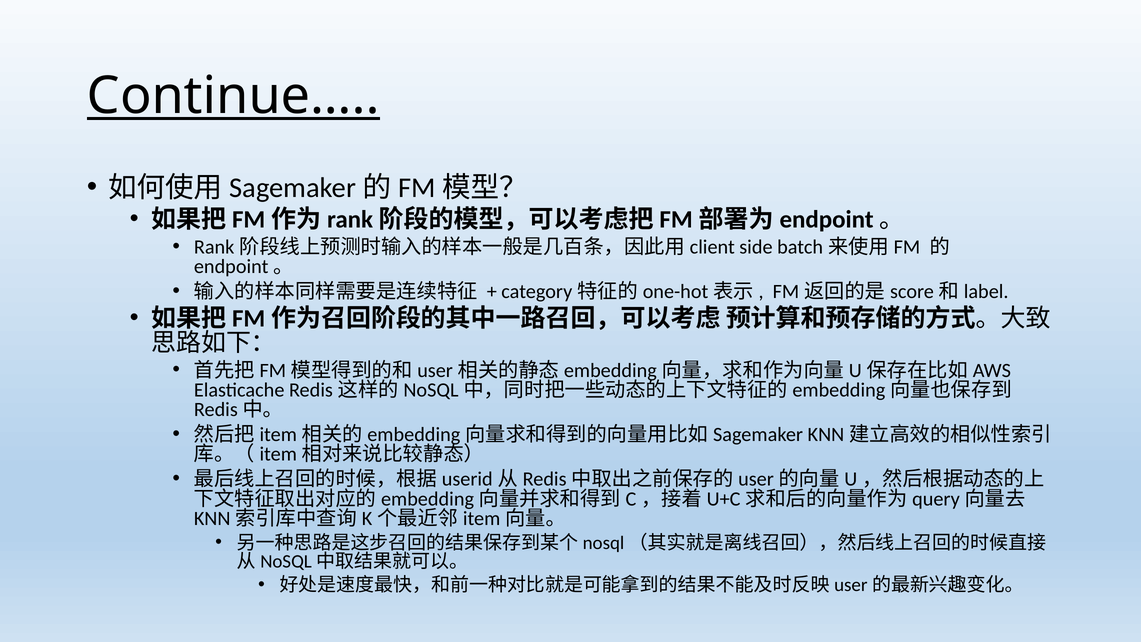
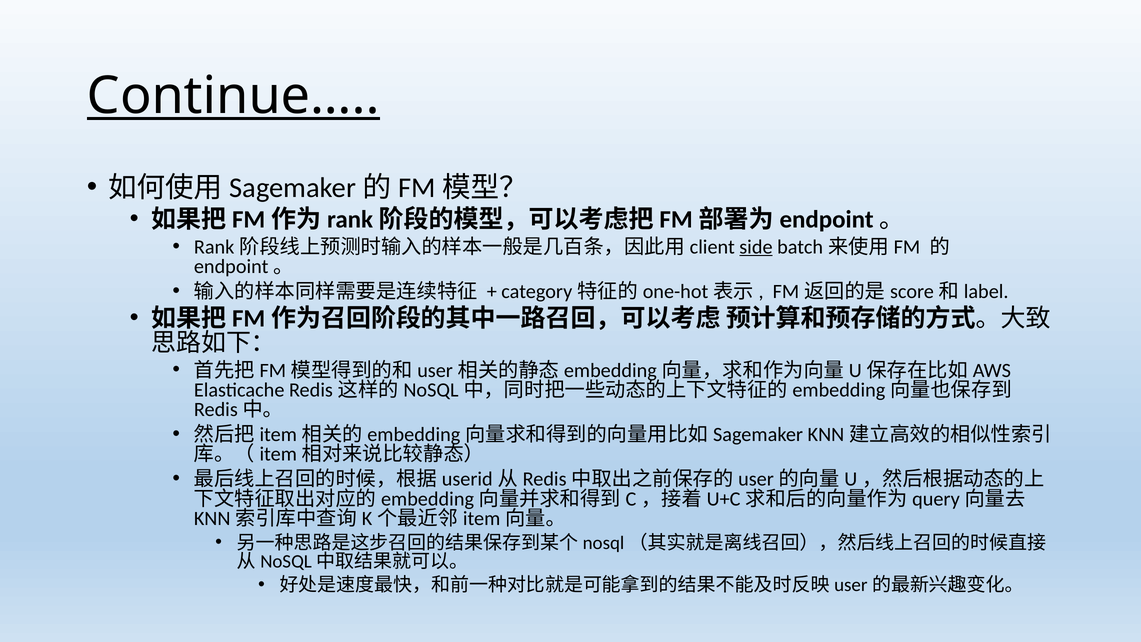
side underline: none -> present (756, 247)
